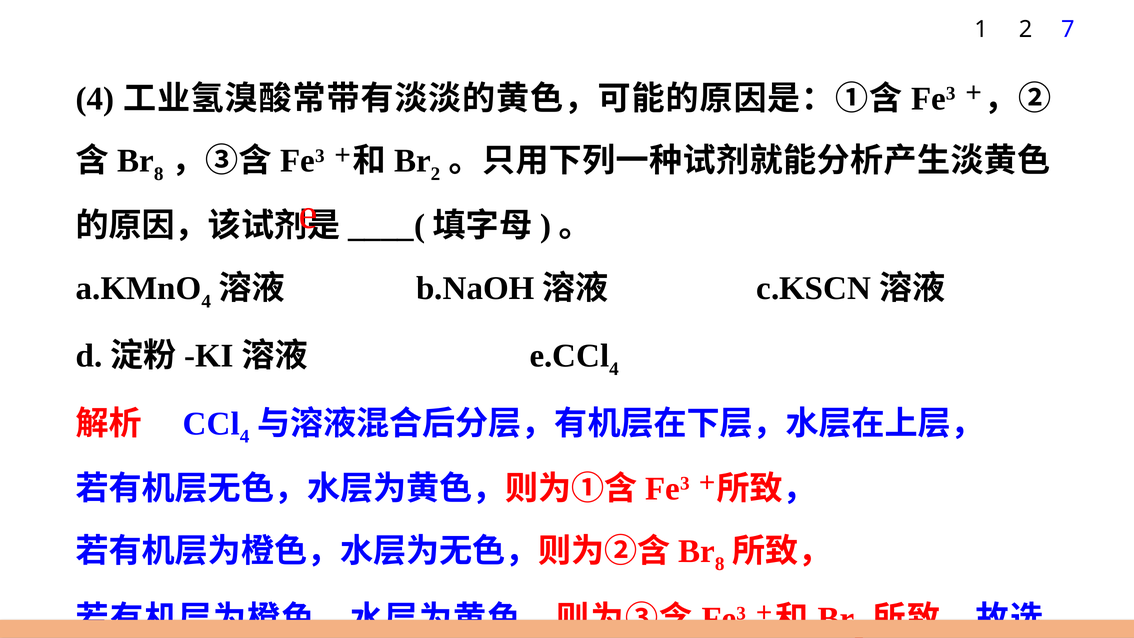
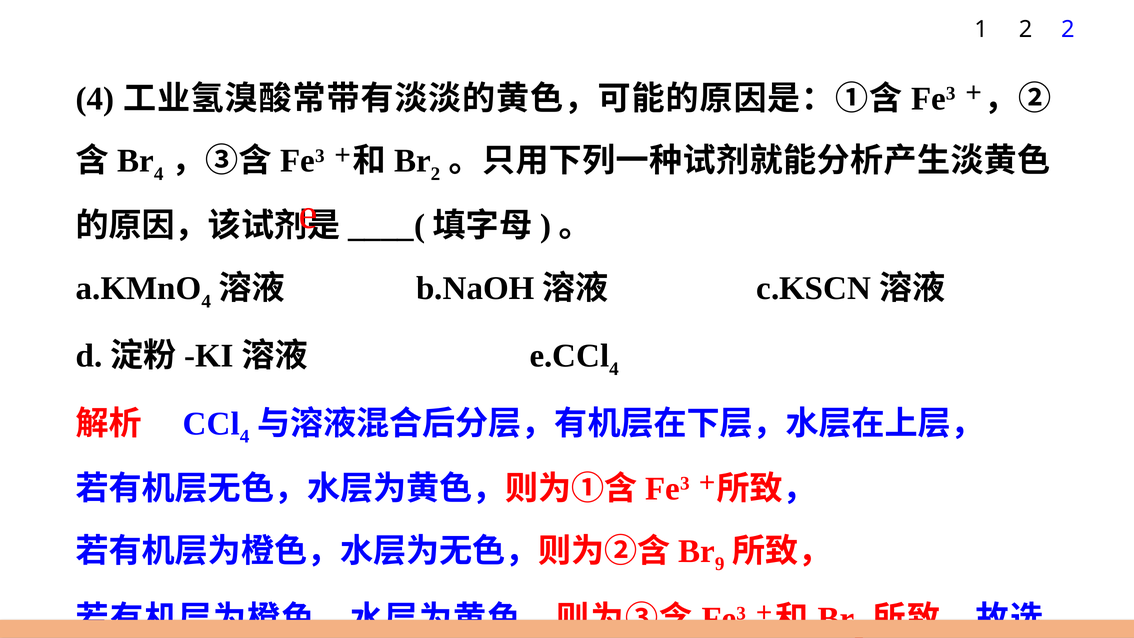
2 7: 7 -> 2 (1068, 29)
8: 8 -> 4 (159, 174)
8: 8 -> 9 (720, 564)
